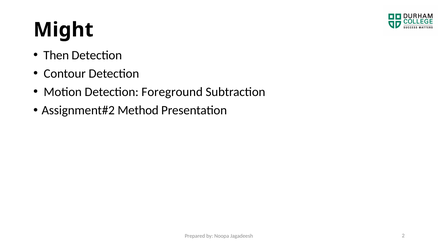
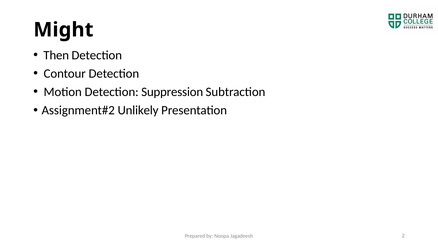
Foreground: Foreground -> Suppression (172, 92)
Method: Method -> Unlikely (138, 110)
